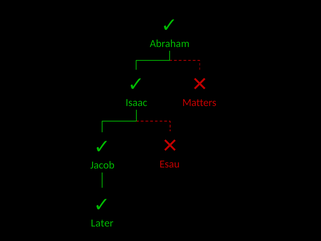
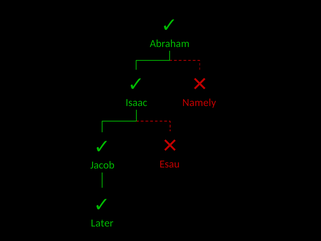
Matters: Matters -> Namely (199, 103)
